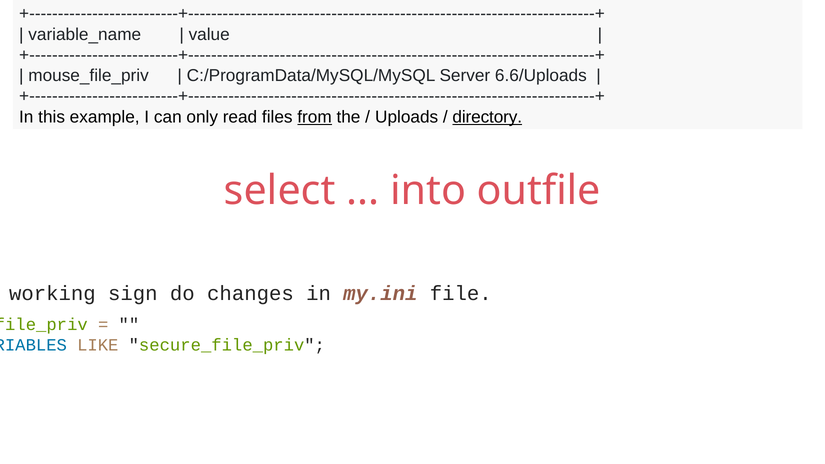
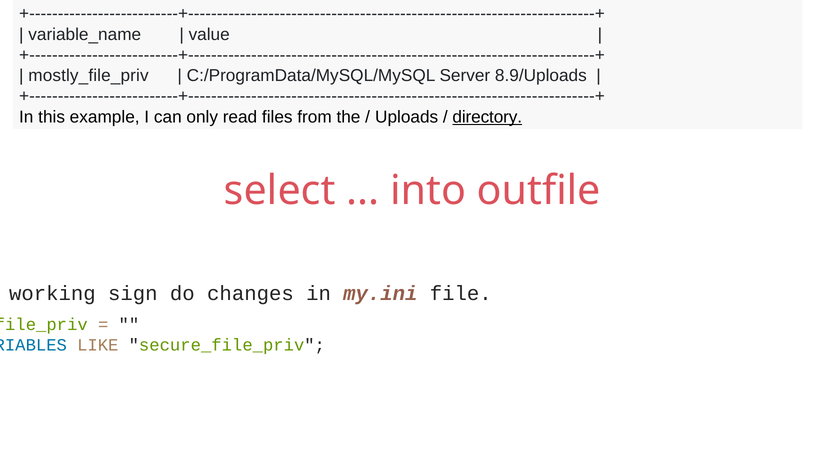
mouse_file_priv: mouse_file_priv -> mostly_file_priv (88, 76)
6.6/Uploads: 6.6/Uploads -> 8.9/Uploads (541, 76)
from underline: present -> none (315, 117)
